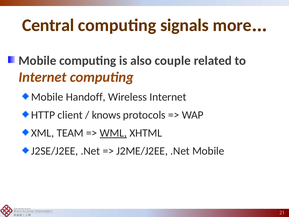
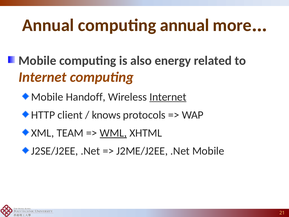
Central: Central -> Annual (48, 25)
computing signals: signals -> annual (185, 25)
couple: couple -> energy (173, 61)
Internet underline: none -> present (168, 97)
